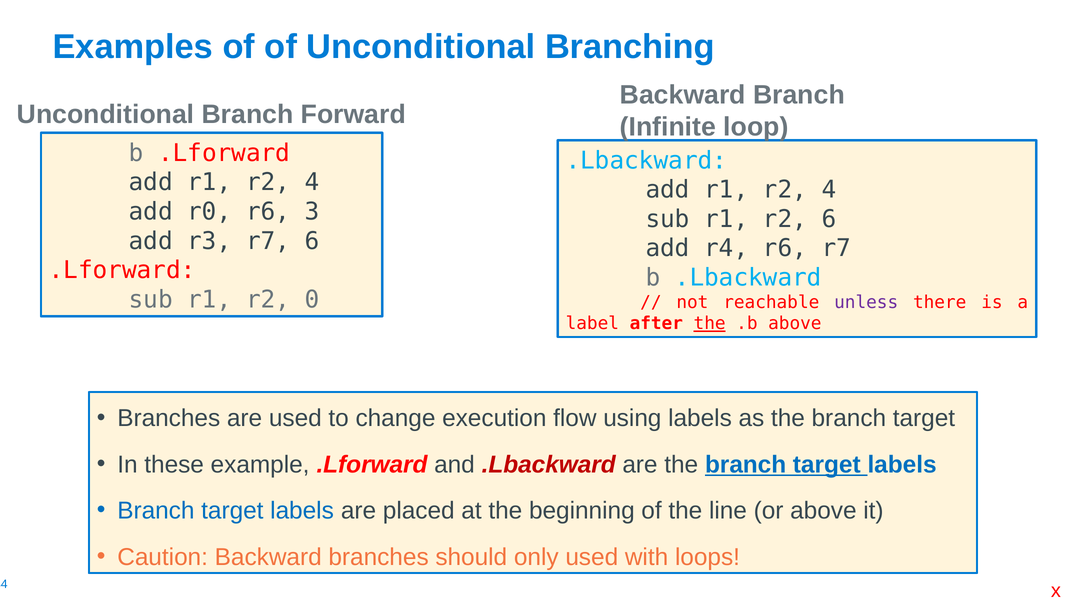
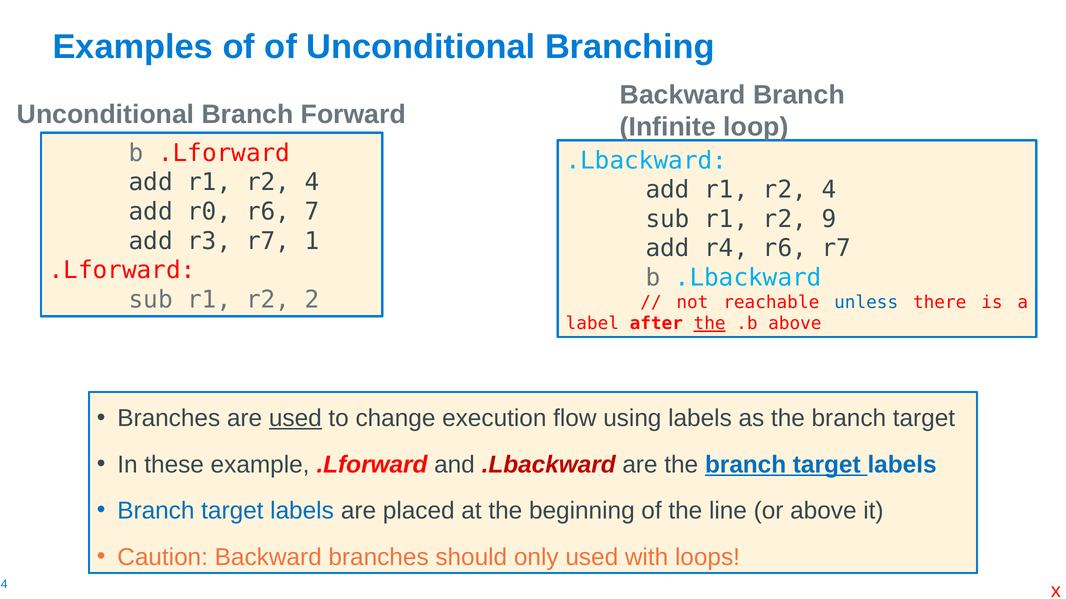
3: 3 -> 7 (312, 212)
r2 6: 6 -> 9 (829, 219)
r7 6: 6 -> 1 (312, 241)
0: 0 -> 2 (312, 300)
unless colour: purple -> blue (866, 303)
used underline: none -> present (295, 419)
